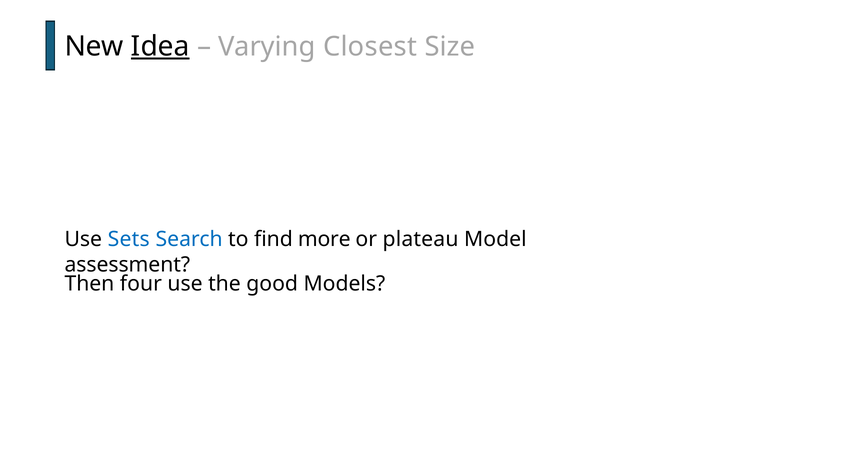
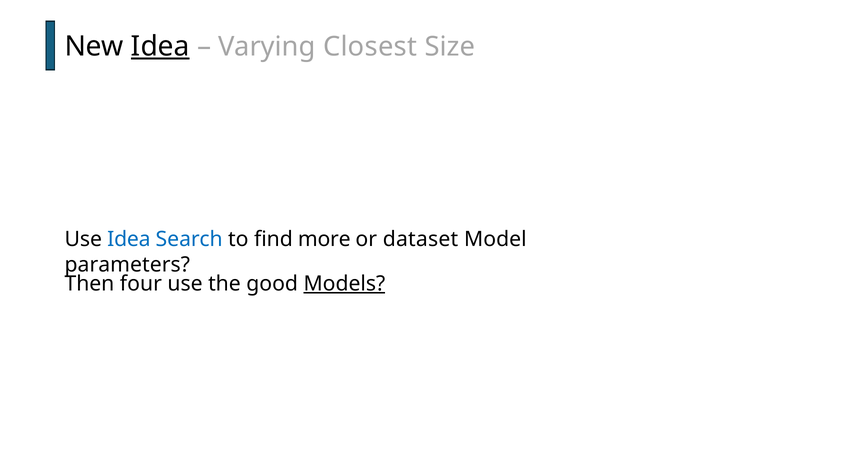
Use Sets: Sets -> Idea (129, 239)
plateau: plateau -> dataset (421, 239)
assessment: assessment -> parameters (127, 265)
Models underline: none -> present (344, 284)
